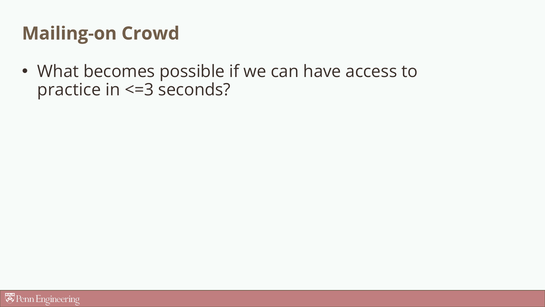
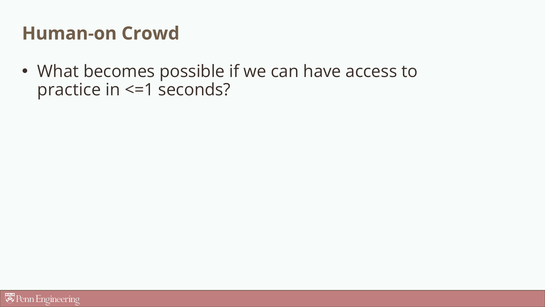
Mailing-on: Mailing-on -> Human-on (69, 33)
<=3: <=3 -> <=1 (139, 90)
